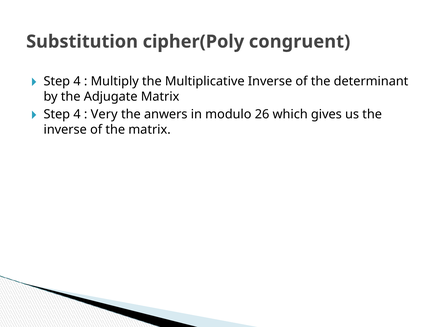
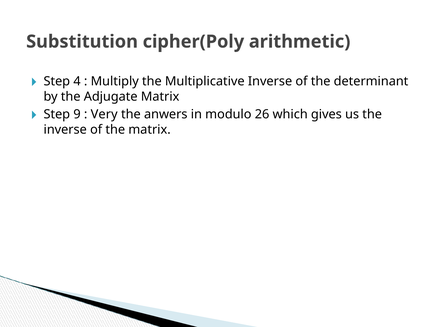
congruent: congruent -> arithmetic (300, 42)
4: 4 -> 9 (77, 114)
